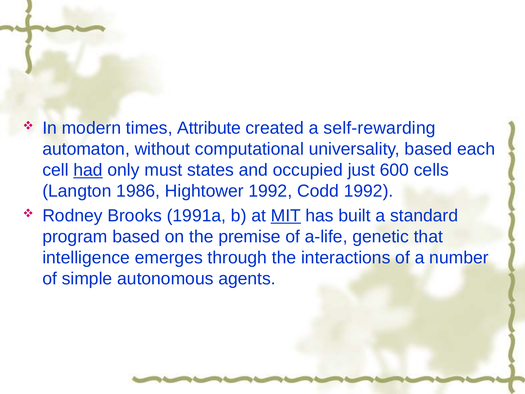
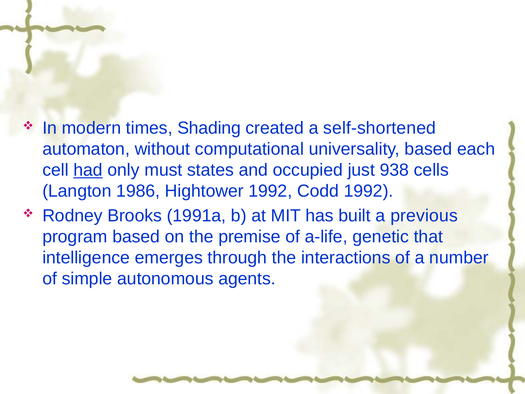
Attribute: Attribute -> Shading (209, 128)
self-rewarding: self-rewarding -> self-shortened (380, 128)
600: 600 -> 938 (394, 170)
MIT underline: present -> none (286, 216)
standard: standard -> previous (424, 216)
